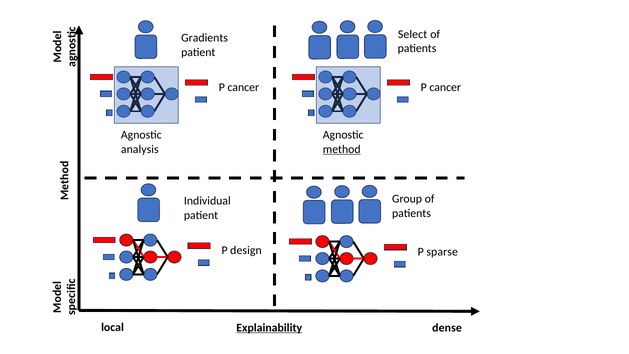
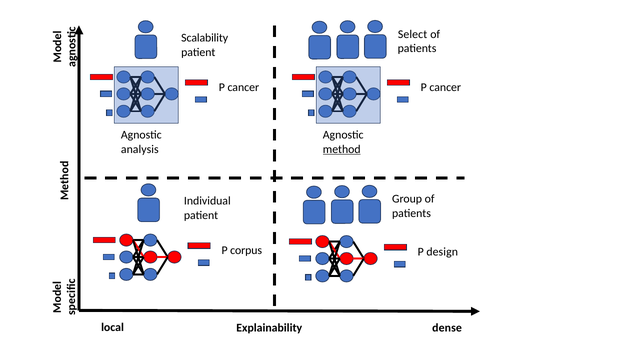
Gradients: Gradients -> Scalability (205, 38)
design: design -> corpus (246, 250)
sparse: sparse -> design (442, 252)
Explainability underline: present -> none (269, 327)
